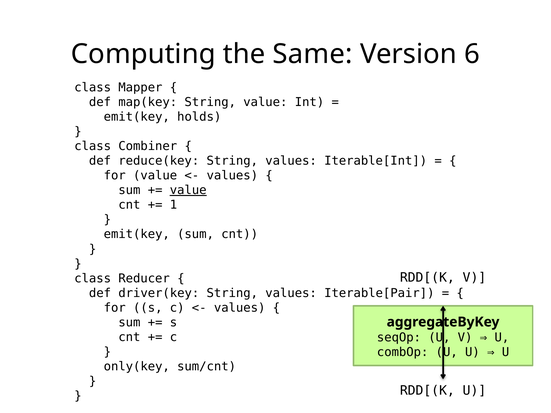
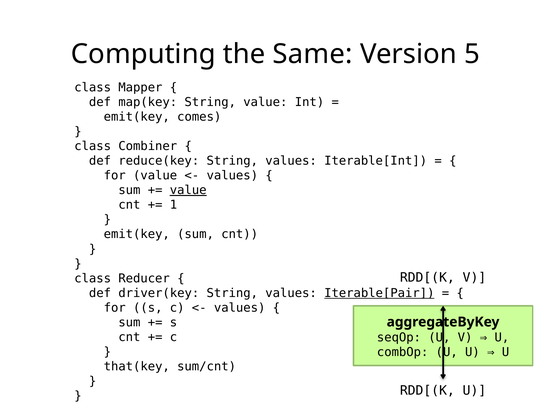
6: 6 -> 5 (472, 54)
holds: holds -> comes (199, 117)
Iterable[Pair underline: none -> present (379, 293)
only(key: only(key -> that(key (137, 367)
